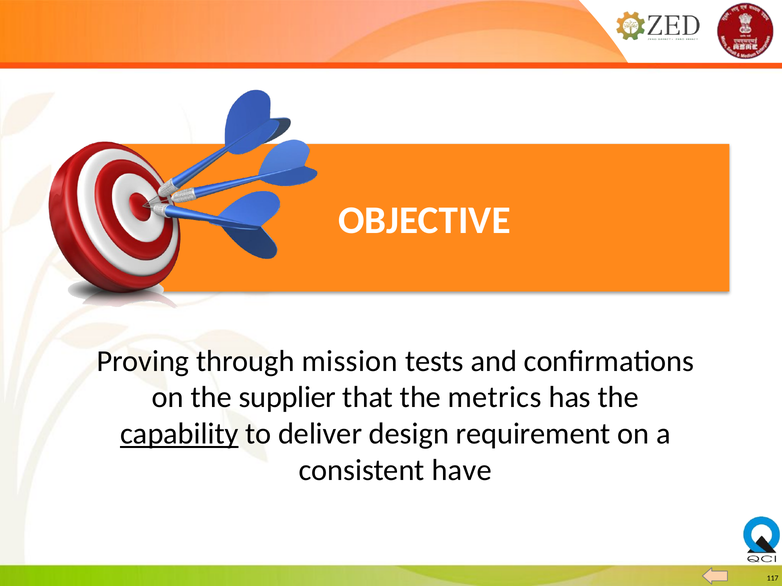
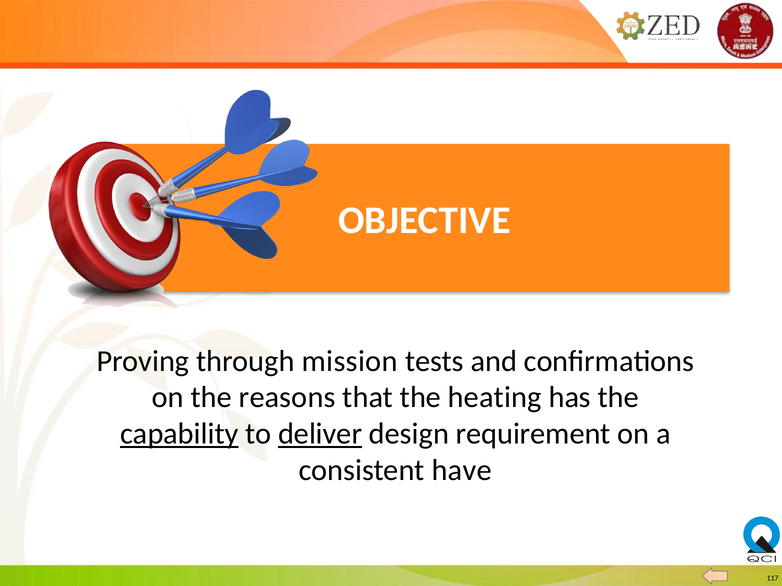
supplier: supplier -> reasons (287, 398)
metrics: metrics -> heating (495, 398)
deliver underline: none -> present (320, 434)
